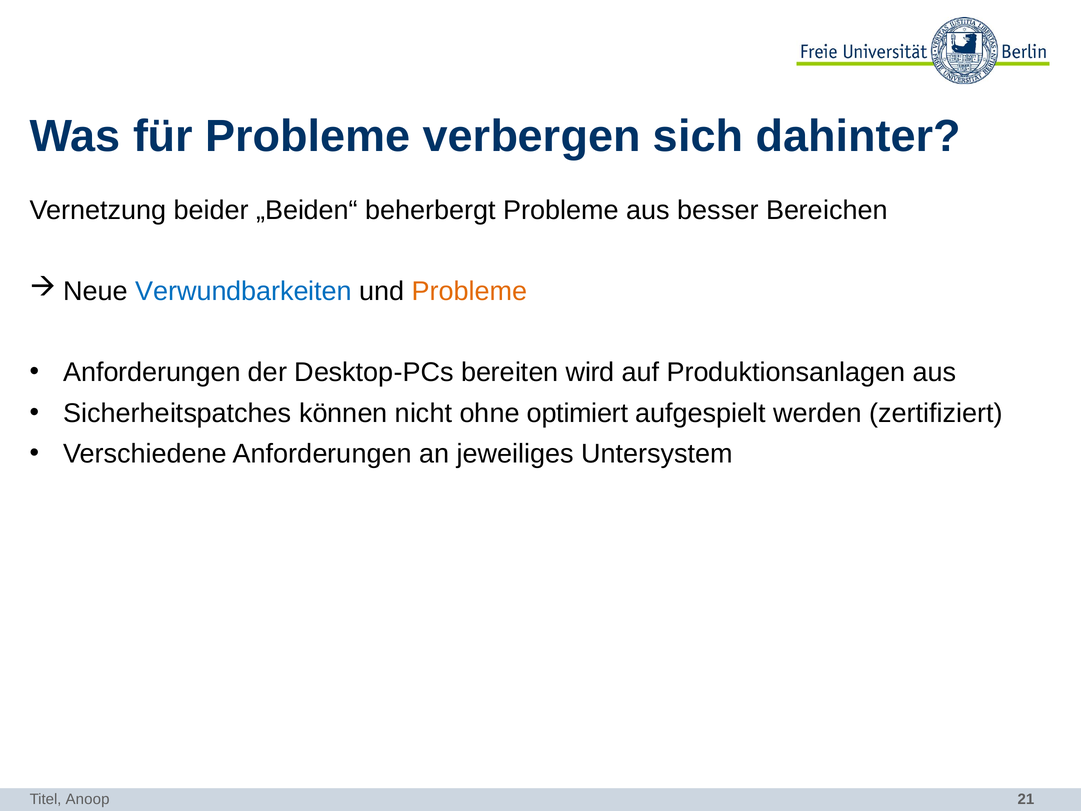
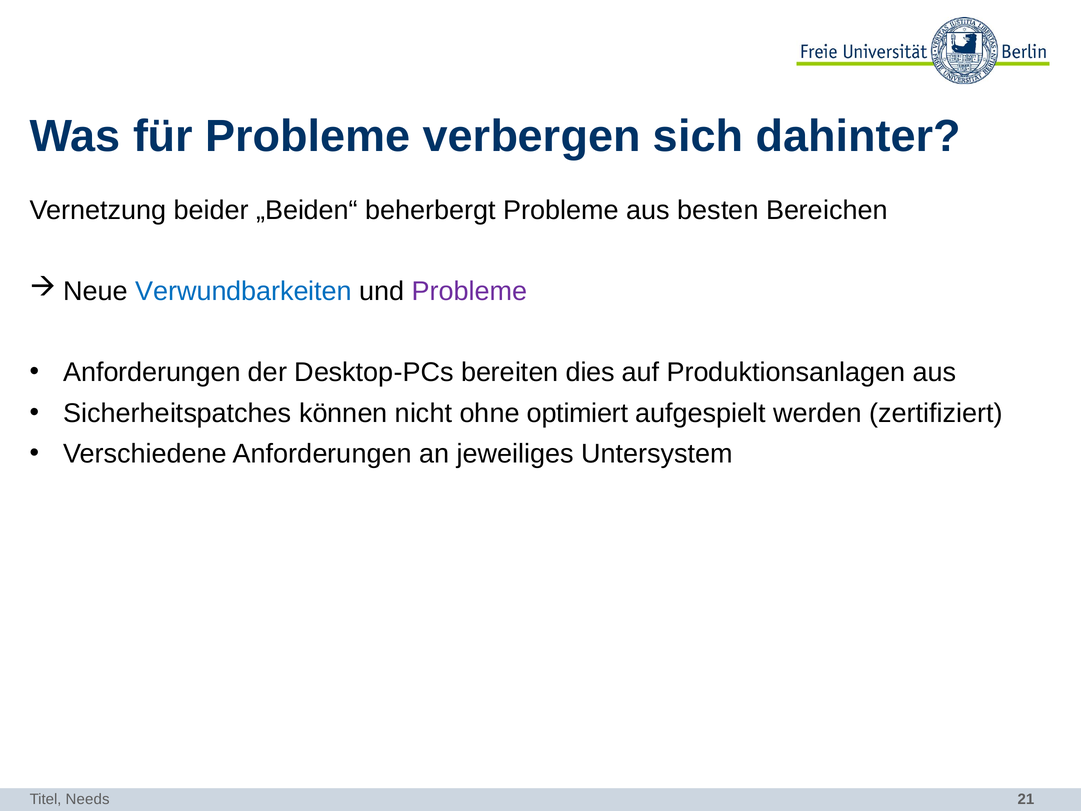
besser: besser -> besten (718, 210)
Probleme colour: orange -> purple (469, 291)
wird: wird -> dies (590, 372)
Anoop: Anoop -> Needs (88, 799)
